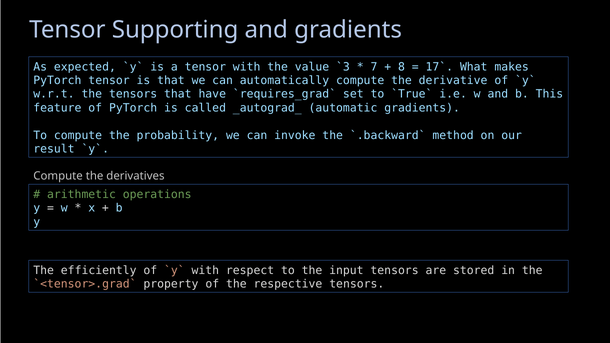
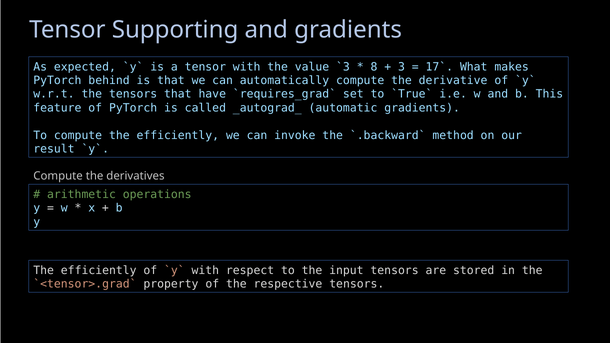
7: 7 -> 8 (374, 67)
8: 8 -> 3 (402, 67)
PyTorch tensor: tensor -> behind (109, 80)
compute the probability: probability -> efficiently (178, 135)
